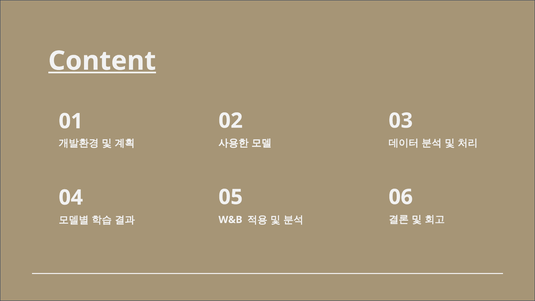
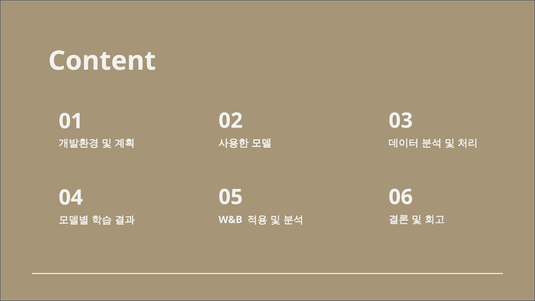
Content underline: present -> none (102, 61)
